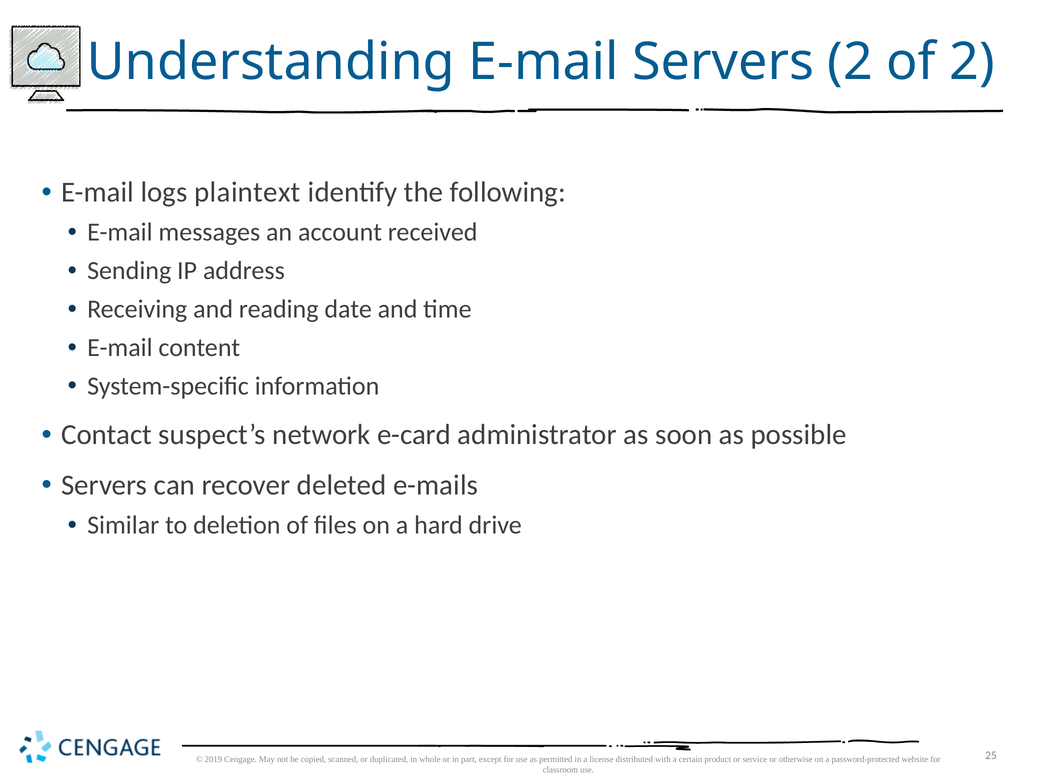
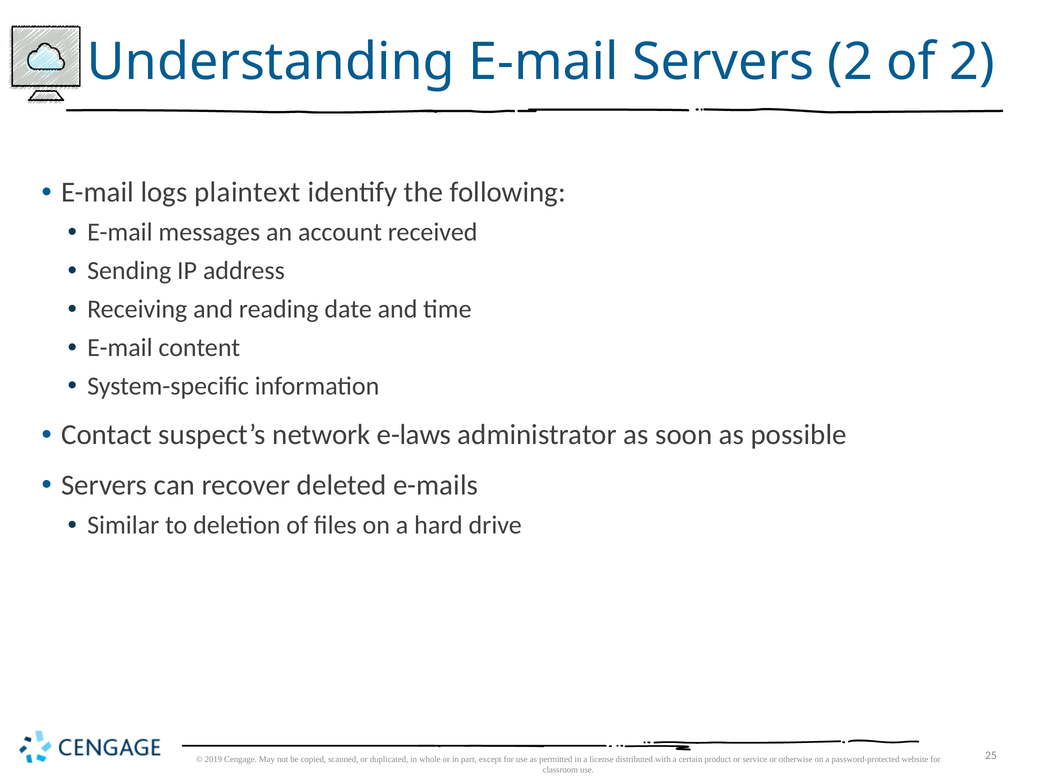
e-card: e-card -> e-laws (414, 435)
